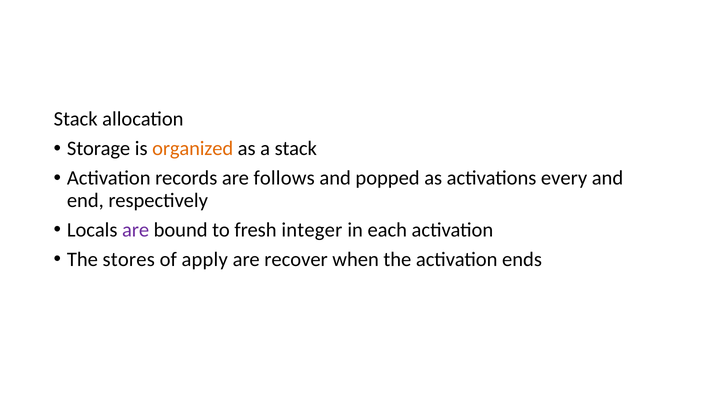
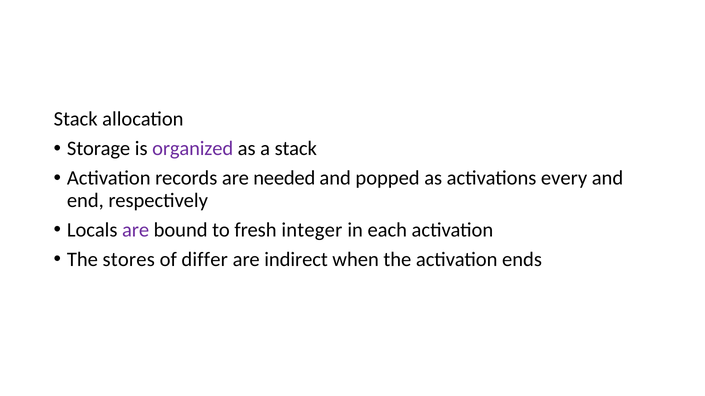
organized colour: orange -> purple (193, 149)
follows: follows -> needed (284, 178)
apply: apply -> differ (205, 260)
recover: recover -> indirect (296, 260)
